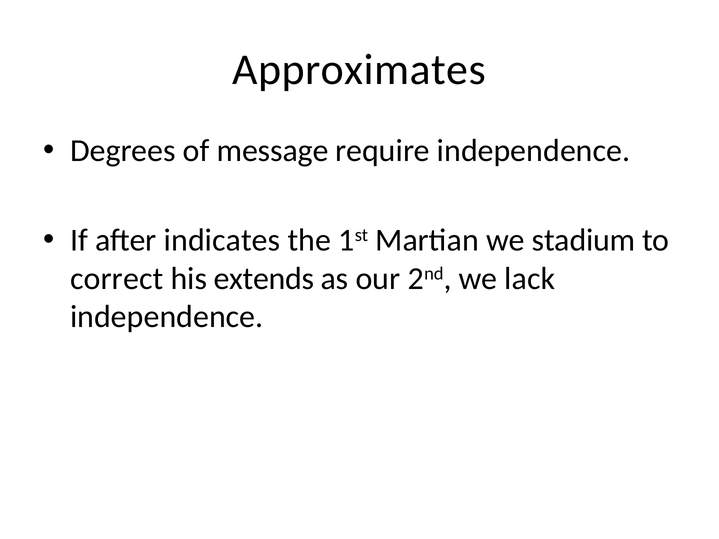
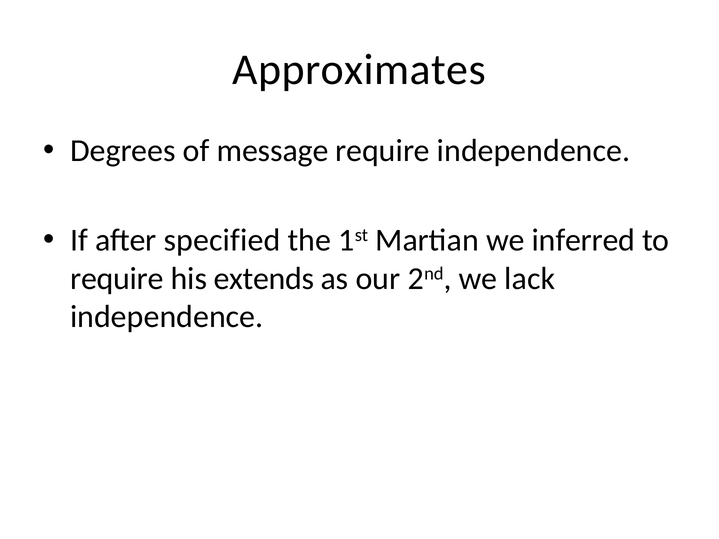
indicates: indicates -> specified (222, 240)
stadium: stadium -> inferred (583, 240)
correct: correct -> require (117, 279)
